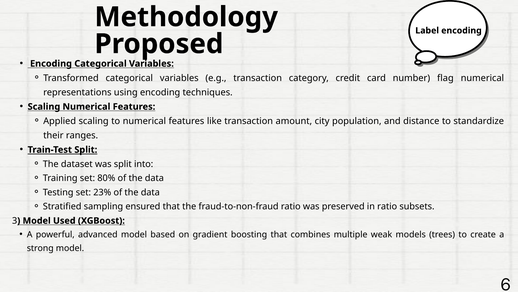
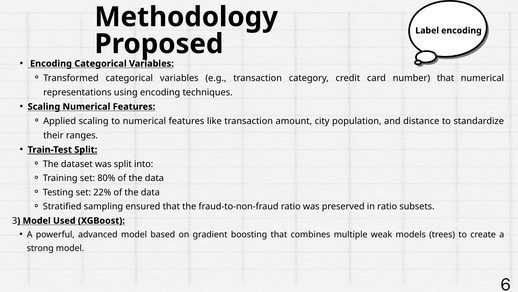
number flag: flag -> that (445, 78)
23%: 23% -> 22% (102, 192)
